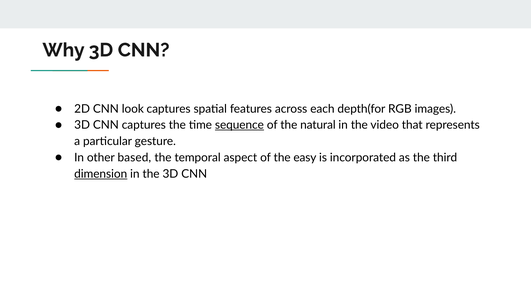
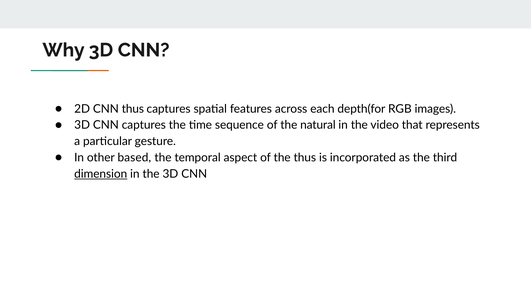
CNN look: look -> thus (133, 109)
sequence underline: present -> none (239, 125)
the easy: easy -> thus (305, 157)
